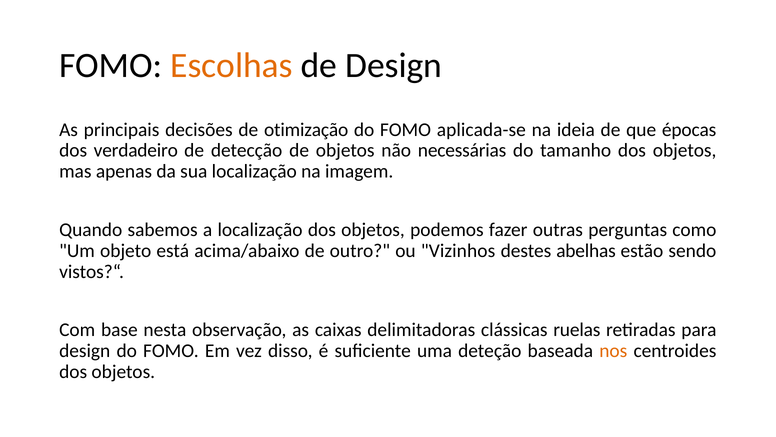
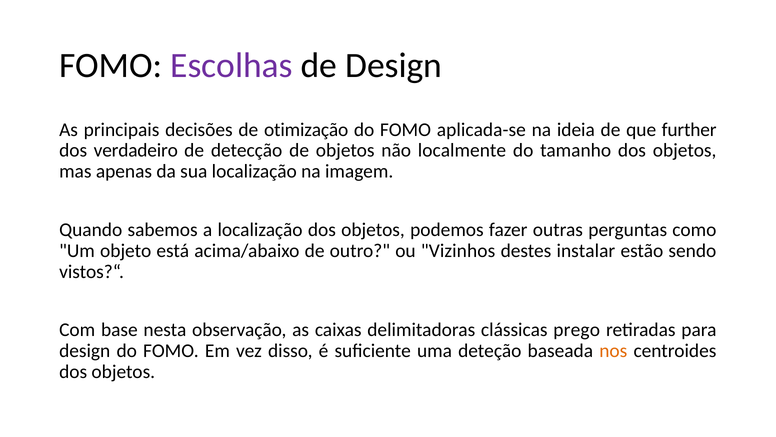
Escolhas colour: orange -> purple (231, 65)
épocas: épocas -> further (689, 129)
necessárias: necessárias -> localmente (462, 150)
abelhas: abelhas -> instalar (586, 250)
ruelas: ruelas -> prego (577, 329)
